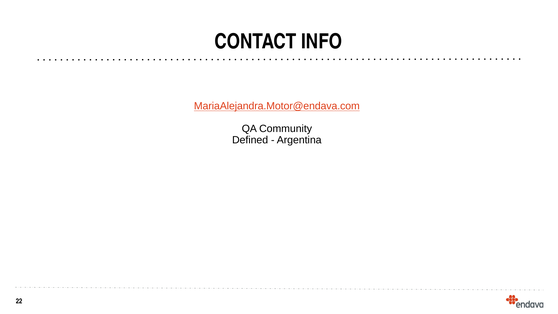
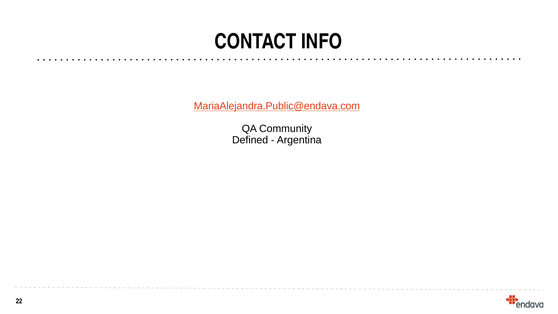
MariaAlejandra.Motor@endava.com: MariaAlejandra.Motor@endava.com -> MariaAlejandra.Public@endava.com (277, 106)
